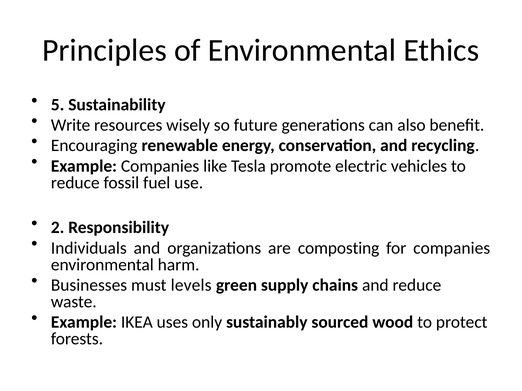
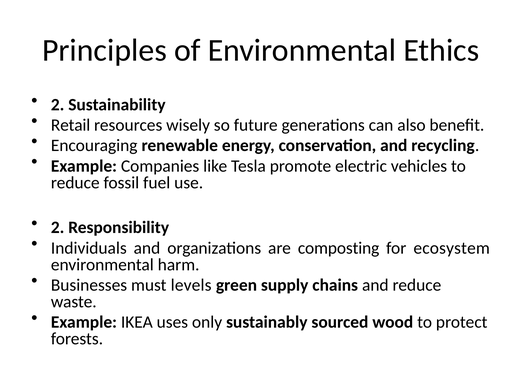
5: 5 -> 2 (58, 105)
Write: Write -> Retail (71, 125)
for companies: companies -> ecosystem (452, 248)
